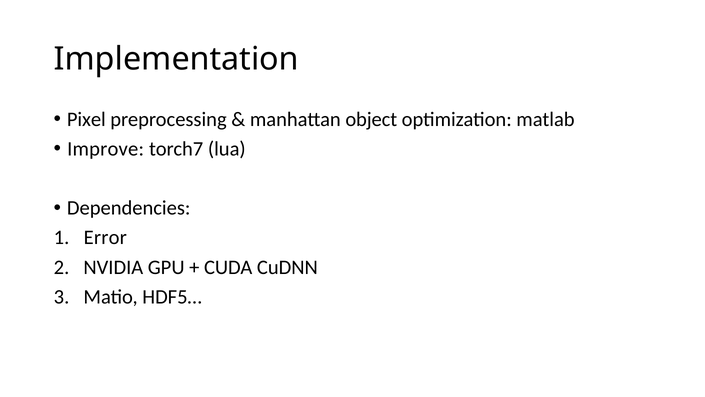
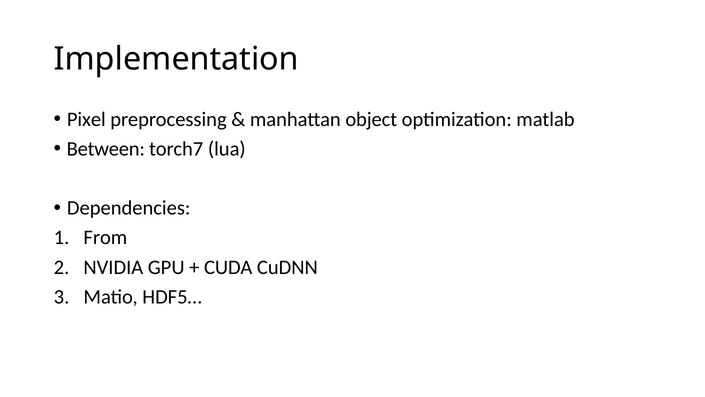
Improve: Improve -> Between (106, 149)
Error: Error -> From (105, 237)
